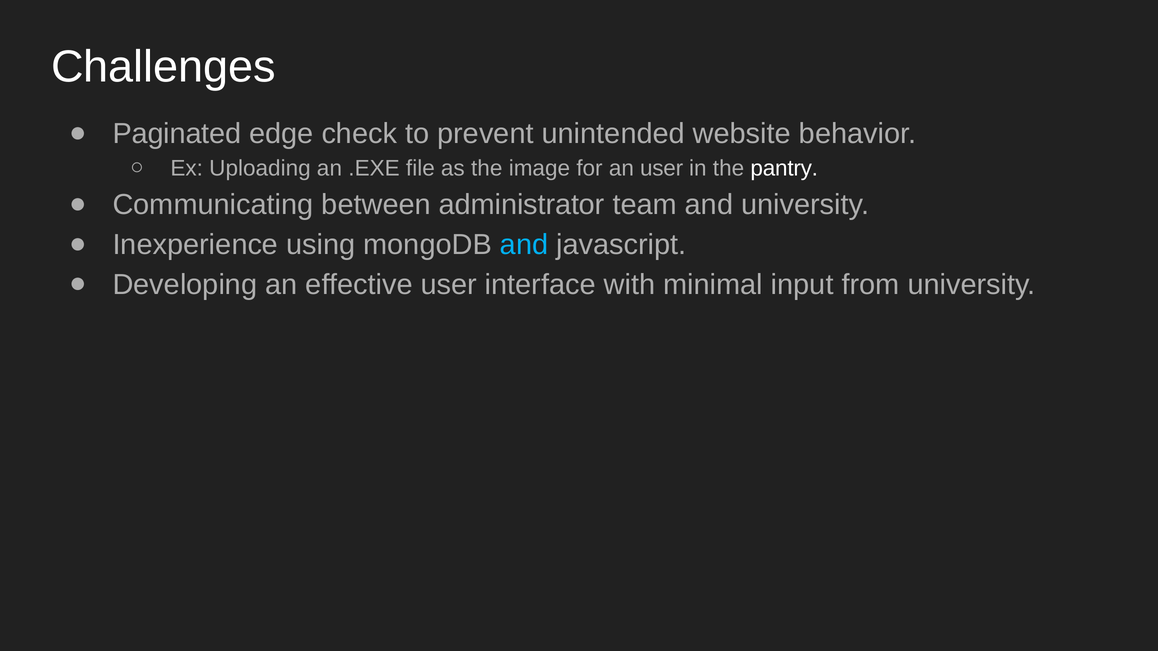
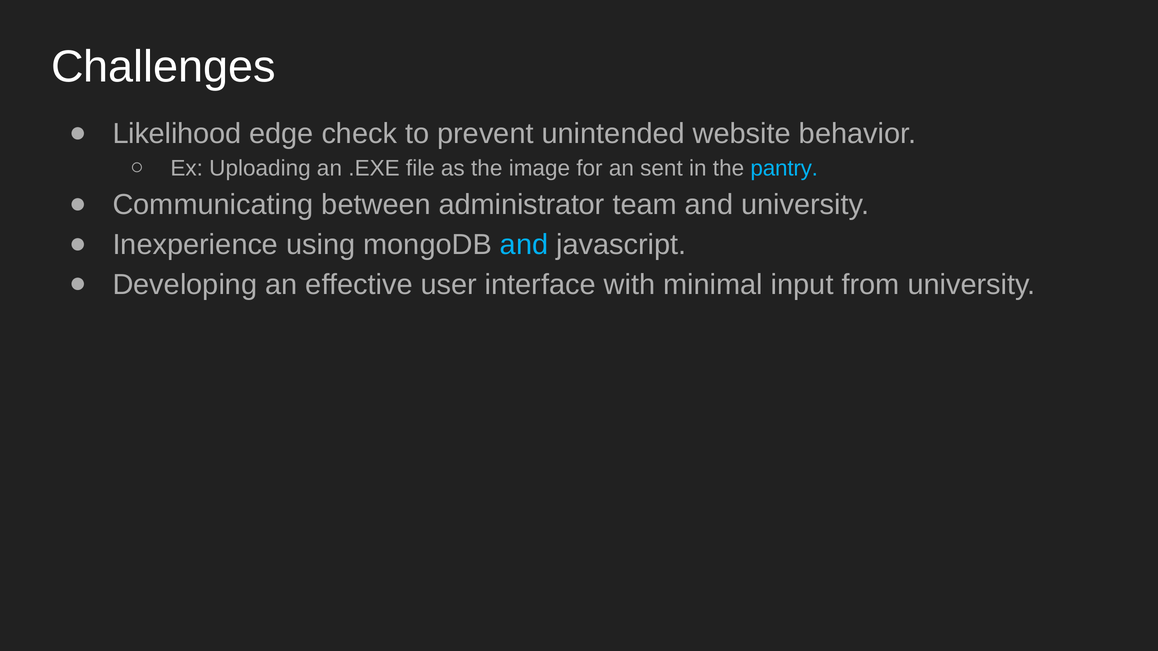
Paginated: Paginated -> Likelihood (177, 134)
an user: user -> sent (661, 168)
pantry colour: white -> light blue (784, 168)
